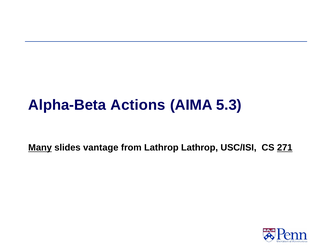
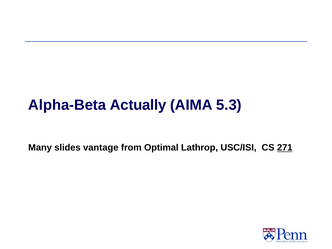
Actions: Actions -> Actually (138, 105)
Many underline: present -> none (40, 148)
from Lathrop: Lathrop -> Optimal (161, 148)
